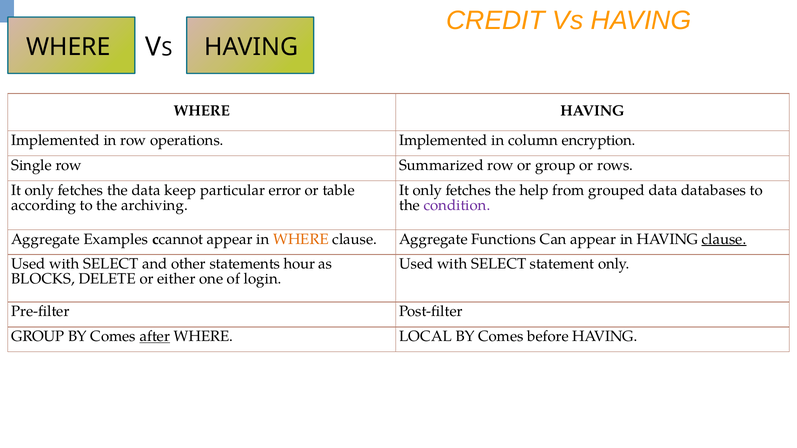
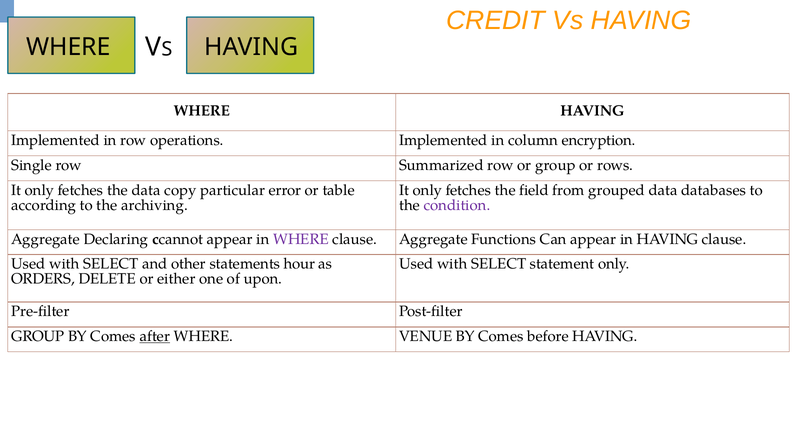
keep: keep -> copy (180, 190)
help: help -> field (534, 190)
Examples: Examples -> Declaring (116, 239)
WHERE colour: orange -> purple (301, 239)
clause underline: present -> none (724, 239)
BLOCKS: BLOCKS -> ORDERS (43, 279)
login: login -> upon (263, 279)
LOCAL: LOCAL -> VENUE (426, 337)
